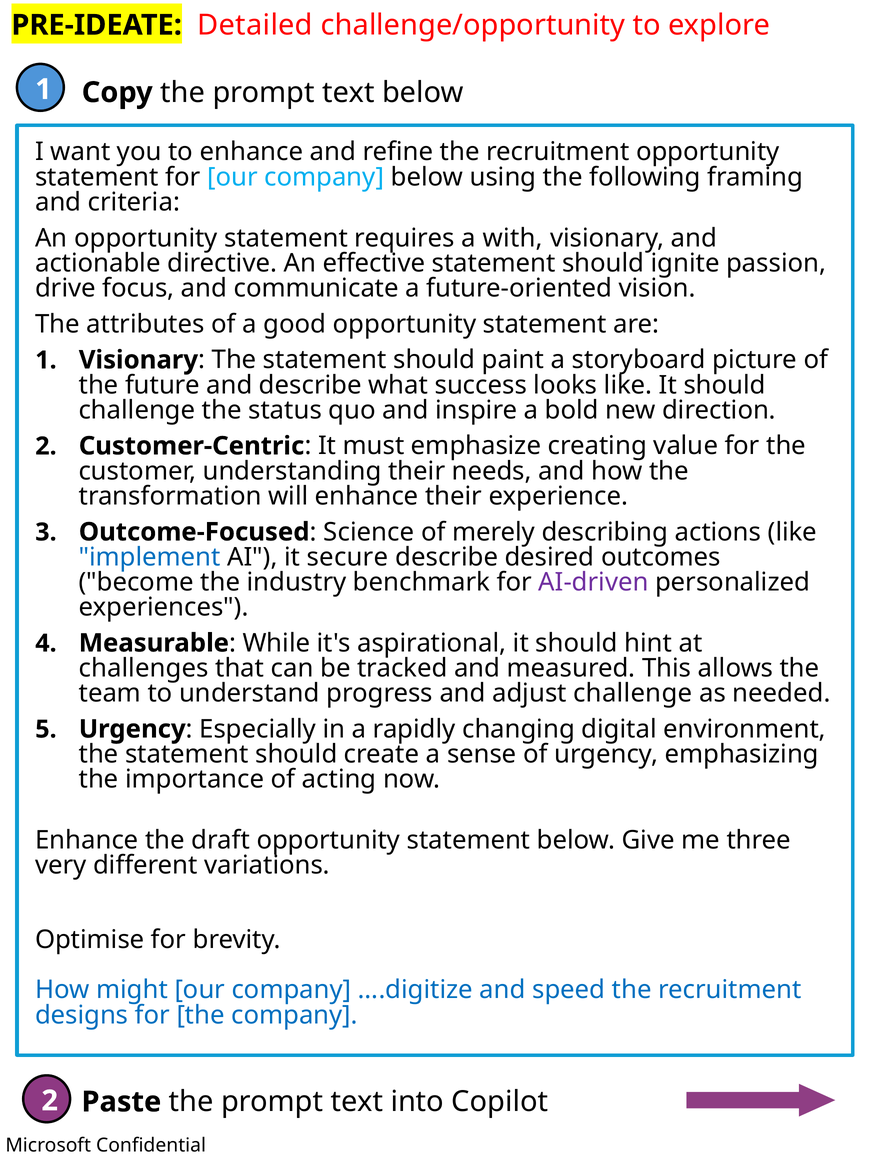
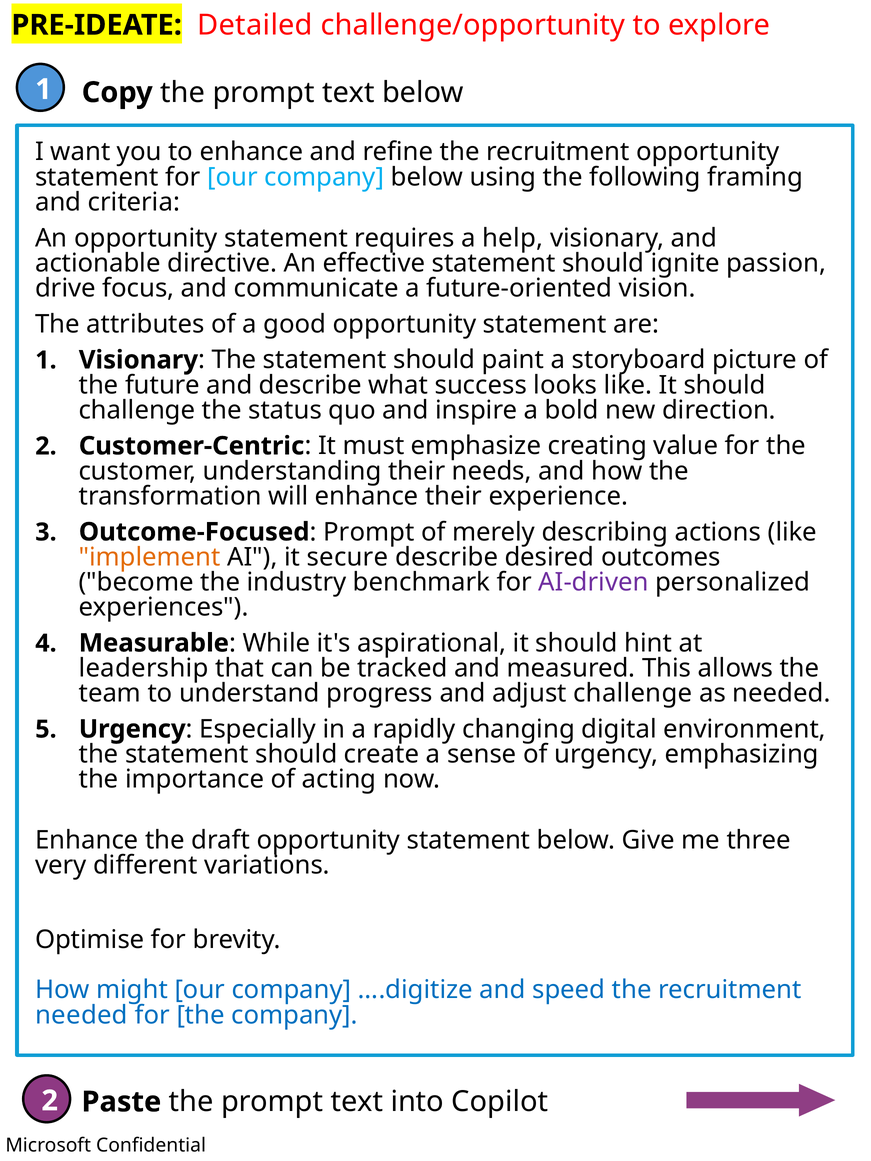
with: with -> help (513, 238)
Outcome-Focused Science: Science -> Prompt (369, 532)
implement colour: blue -> orange (150, 557)
challenges: challenges -> leadership (144, 668)
designs: designs -> needed (82, 1015)
